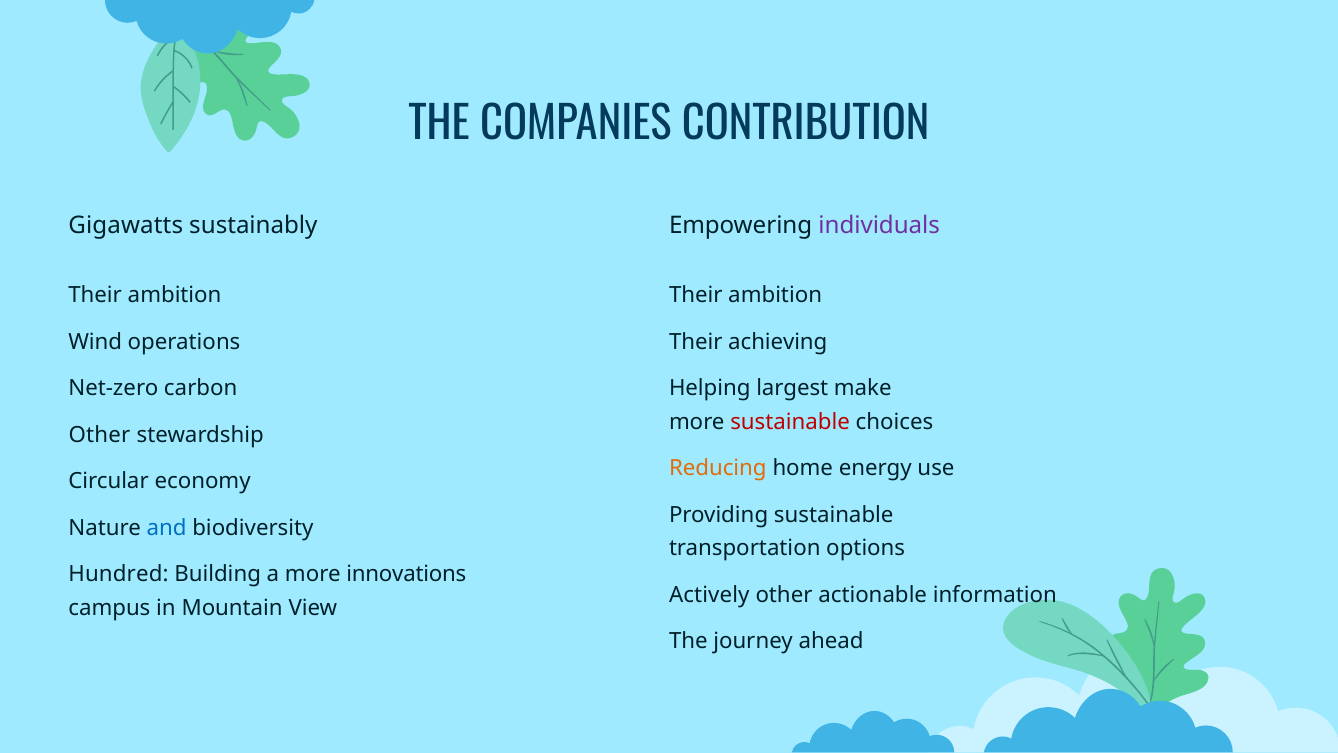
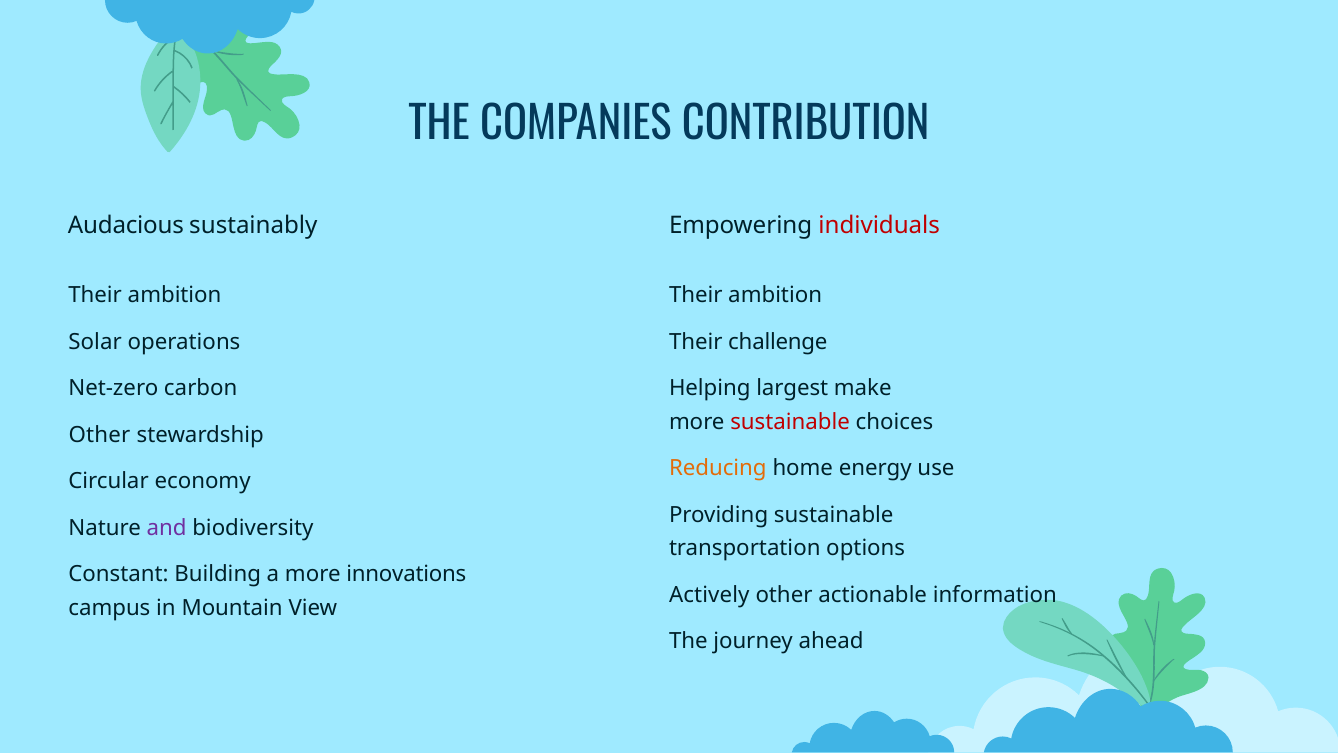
Gigawatts: Gigawatts -> Audacious (126, 225)
individuals colour: purple -> red (879, 225)
Wind: Wind -> Solar (95, 342)
achieving: achieving -> challenge (778, 342)
and colour: blue -> purple (167, 528)
Hundred: Hundred -> Constant (119, 574)
